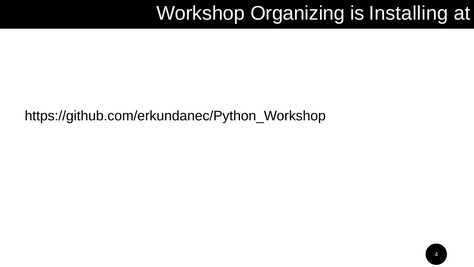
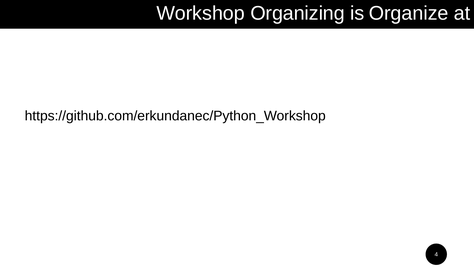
Installing: Installing -> Organize (409, 13)
